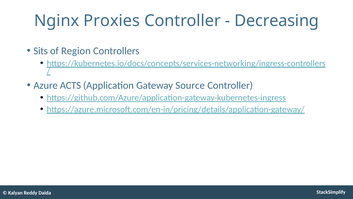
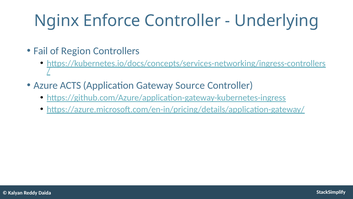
Proxies: Proxies -> Enforce (112, 21)
Decreasing: Decreasing -> Underlying (277, 21)
Sits: Sits -> Fail (41, 51)
